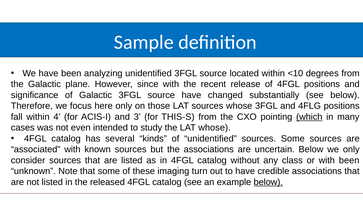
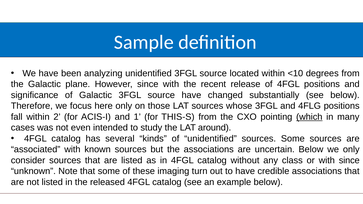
4: 4 -> 2 (57, 117)
3: 3 -> 1 (137, 117)
LAT whose: whose -> around (215, 128)
with been: been -> since (349, 160)
below underline: present -> none (268, 182)
